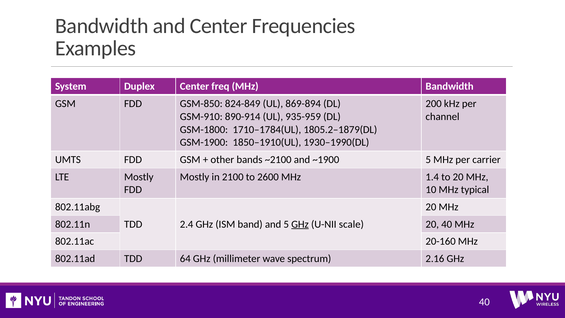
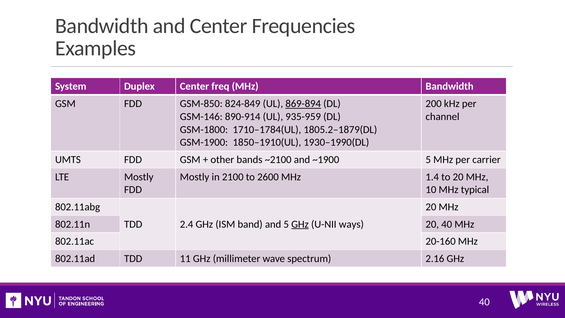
869-894 underline: none -> present (303, 104)
GSM-910: GSM-910 -> GSM-146 (201, 117)
scale: scale -> ways (351, 224)
64: 64 -> 11 (185, 258)
